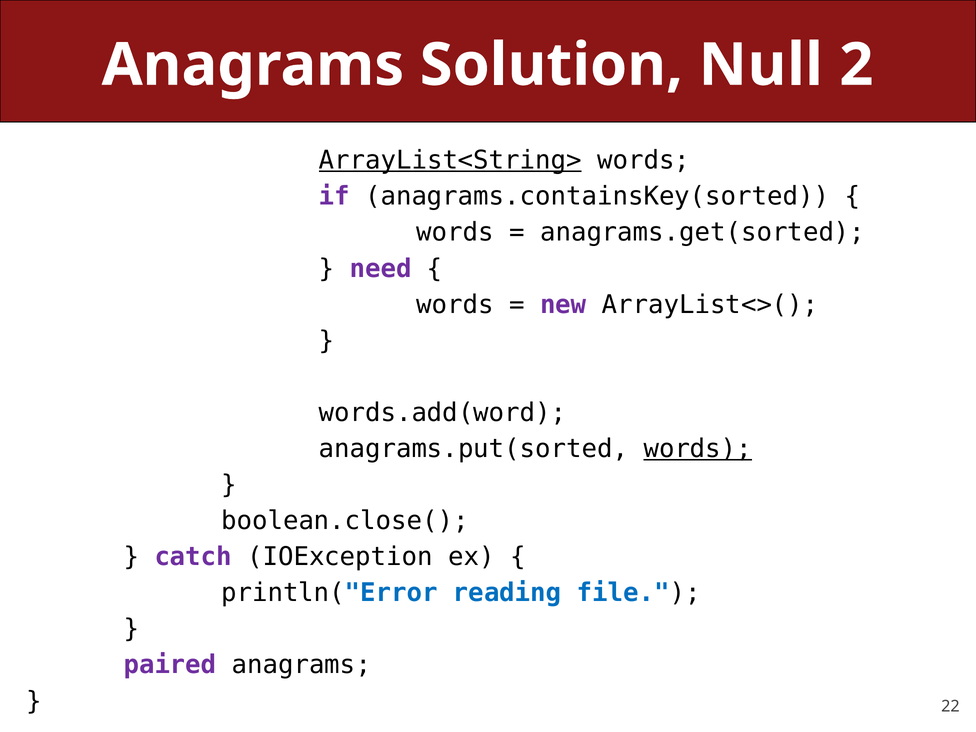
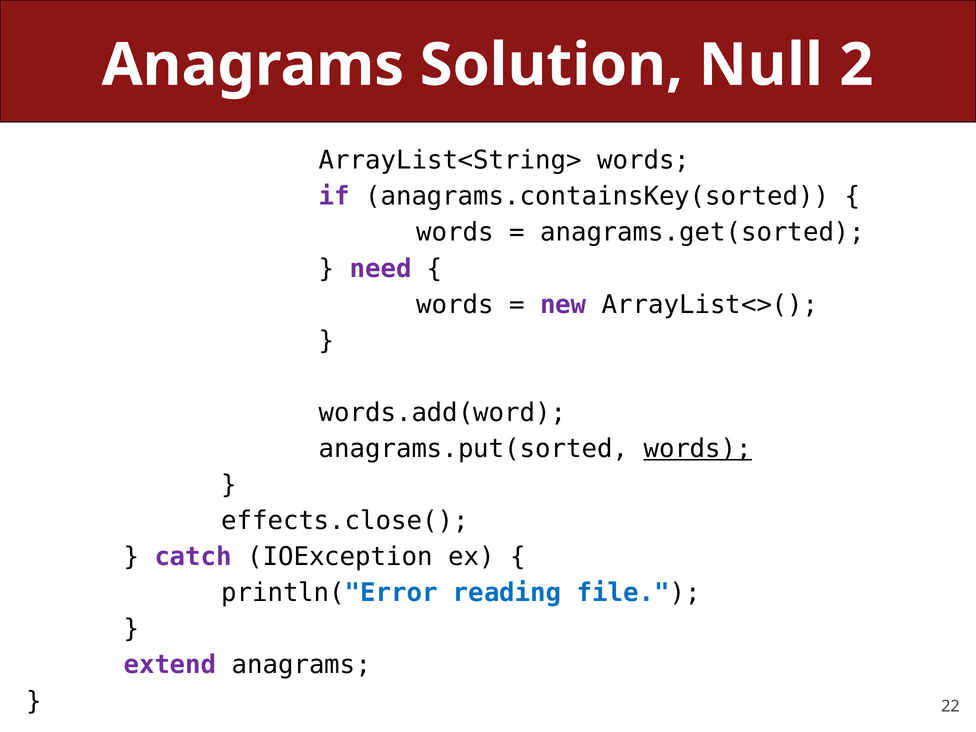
ArrayList<String> underline: present -> none (450, 160)
boolean.close(: boolean.close( -> effects.close( (345, 521)
paired: paired -> extend (170, 665)
